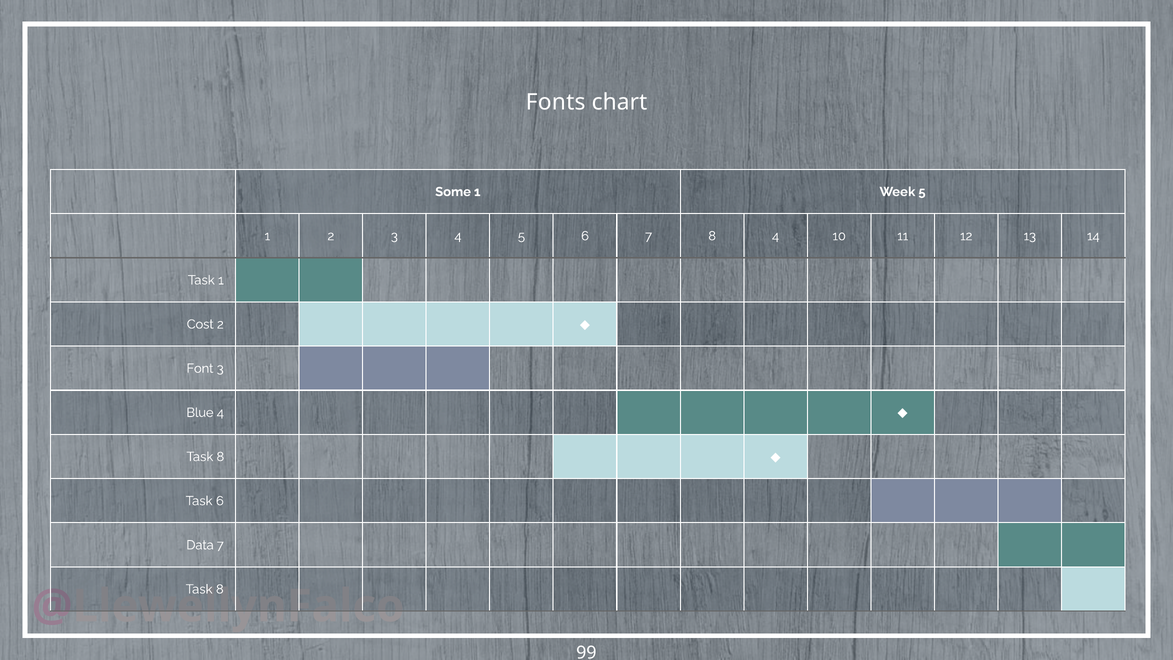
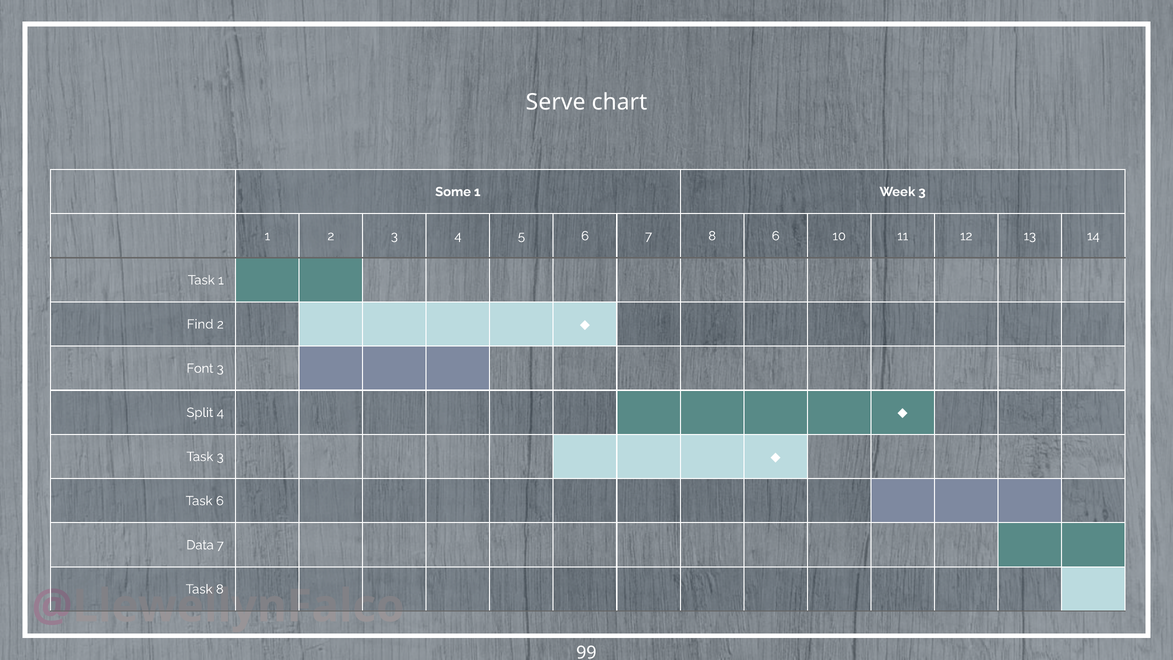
Fonts: Fonts -> Serve (556, 102)
Week 5: 5 -> 3 (922, 192)
8 4: 4 -> 6 (776, 236)
Cost: Cost -> Find (200, 324)
Blue: Blue -> Split (200, 412)
8: 8 -> 3 (220, 457)
